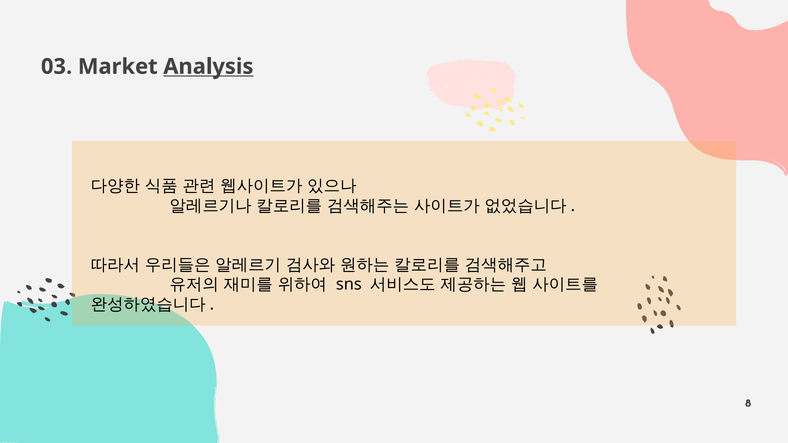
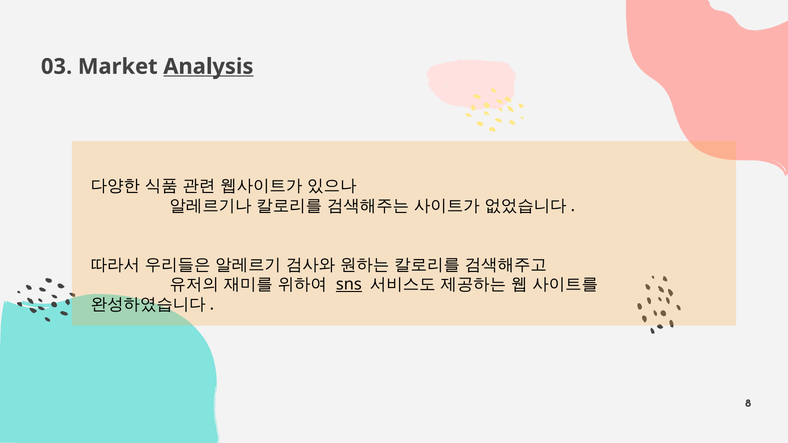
sns underline: none -> present (349, 285)
